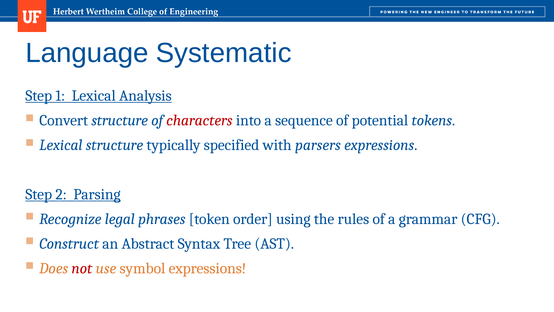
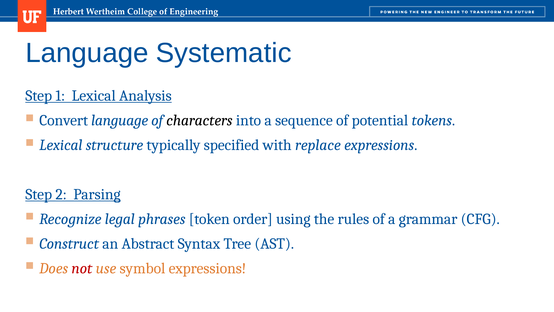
Convert structure: structure -> language (120, 120)
characters colour: red -> black (199, 120)
parsers: parsers -> replace (318, 145)
